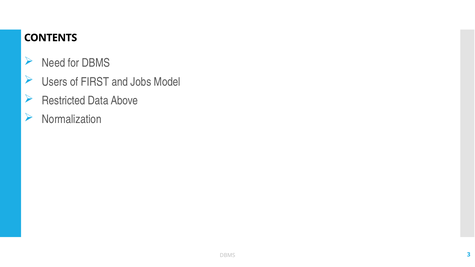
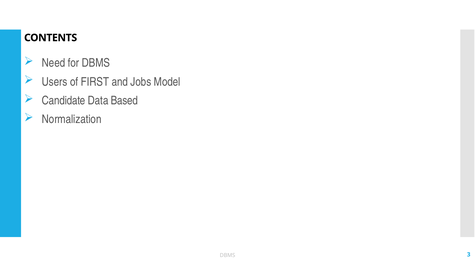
Restricted: Restricted -> Candidate (64, 101)
Above: Above -> Based (124, 101)
